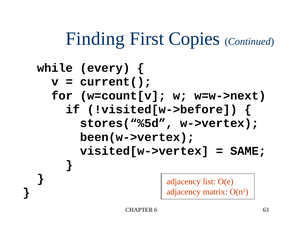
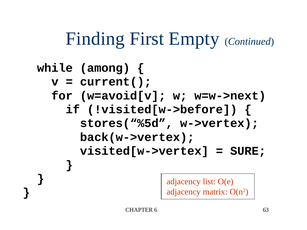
Copies: Copies -> Empty (194, 39)
every: every -> among (105, 68)
w=count[v: w=count[v -> w=avoid[v (123, 96)
been(w->vertex: been(w->vertex -> back(w->vertex (137, 137)
SAME: SAME -> SURE (248, 151)
